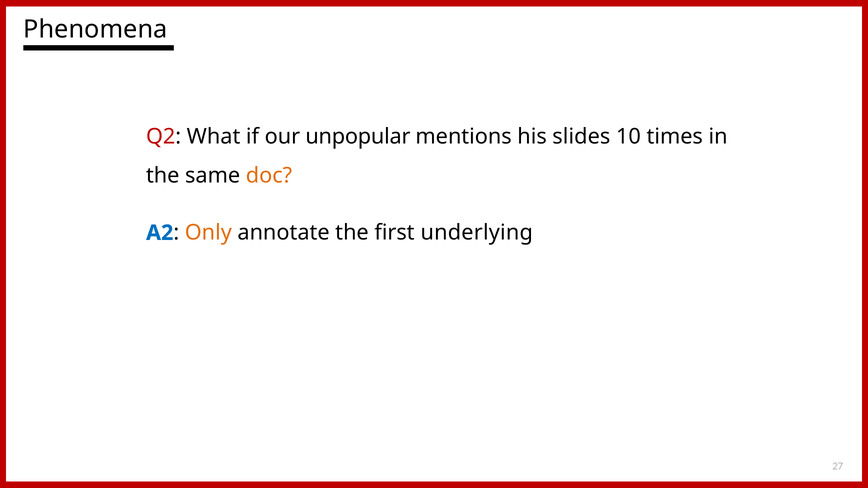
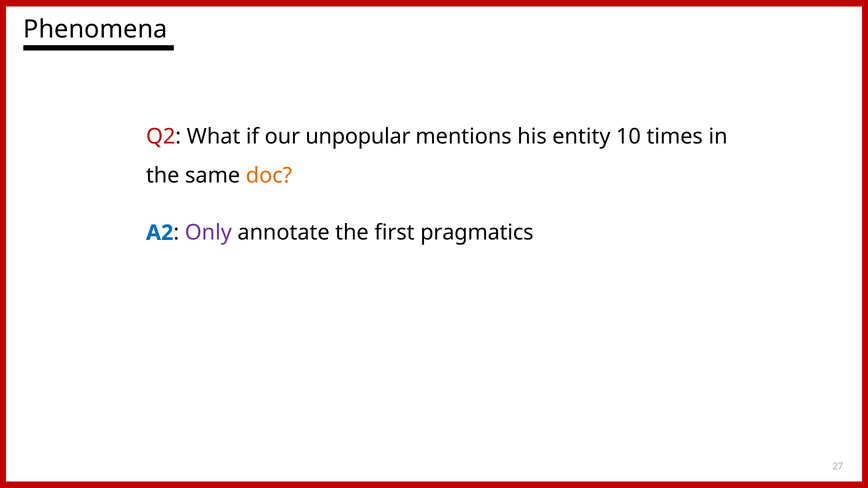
slides: slides -> entity (581, 137)
Only colour: orange -> purple (208, 233)
underlying: underlying -> pragmatics (477, 233)
